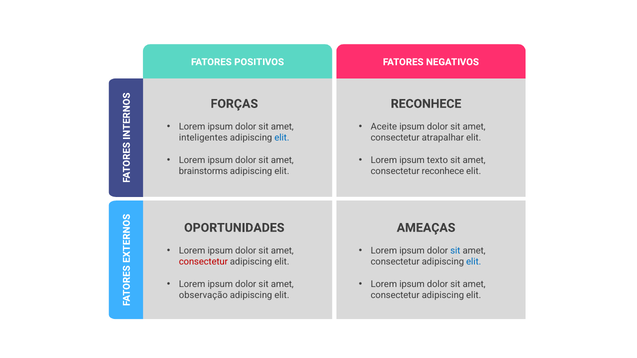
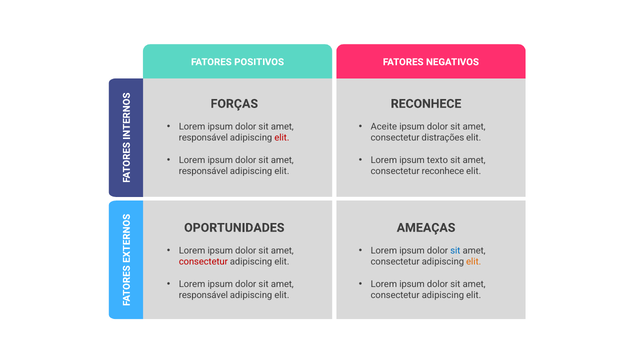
inteligentes: inteligentes -> responsável (203, 138)
elit colour: blue -> red (282, 138)
atrapalhar: atrapalhar -> distrações (443, 138)
brainstorms: brainstorms -> responsável (203, 171)
elit colour: blue -> orange (474, 262)
observação: observação -> responsável (203, 296)
